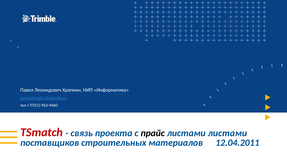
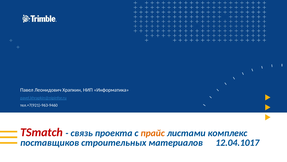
прайс colour: black -> orange (153, 133)
листами листами: листами -> комплекс (228, 133)
12.04.2011: 12.04.2011 -> 12.04.1017 (237, 142)
